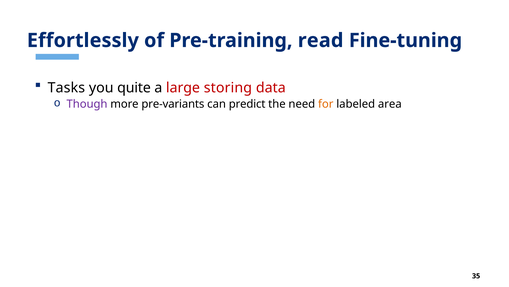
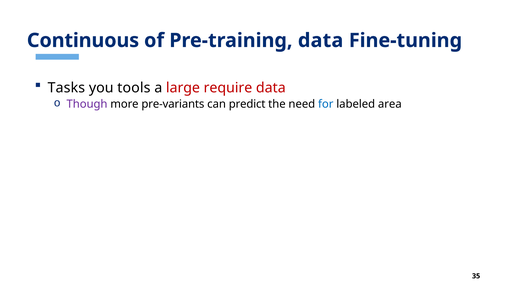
Effortlessly: Effortlessly -> Continuous (83, 40)
Pre-training read: read -> data (321, 40)
quite: quite -> tools (134, 87)
storing: storing -> require (228, 87)
for colour: orange -> blue (326, 104)
